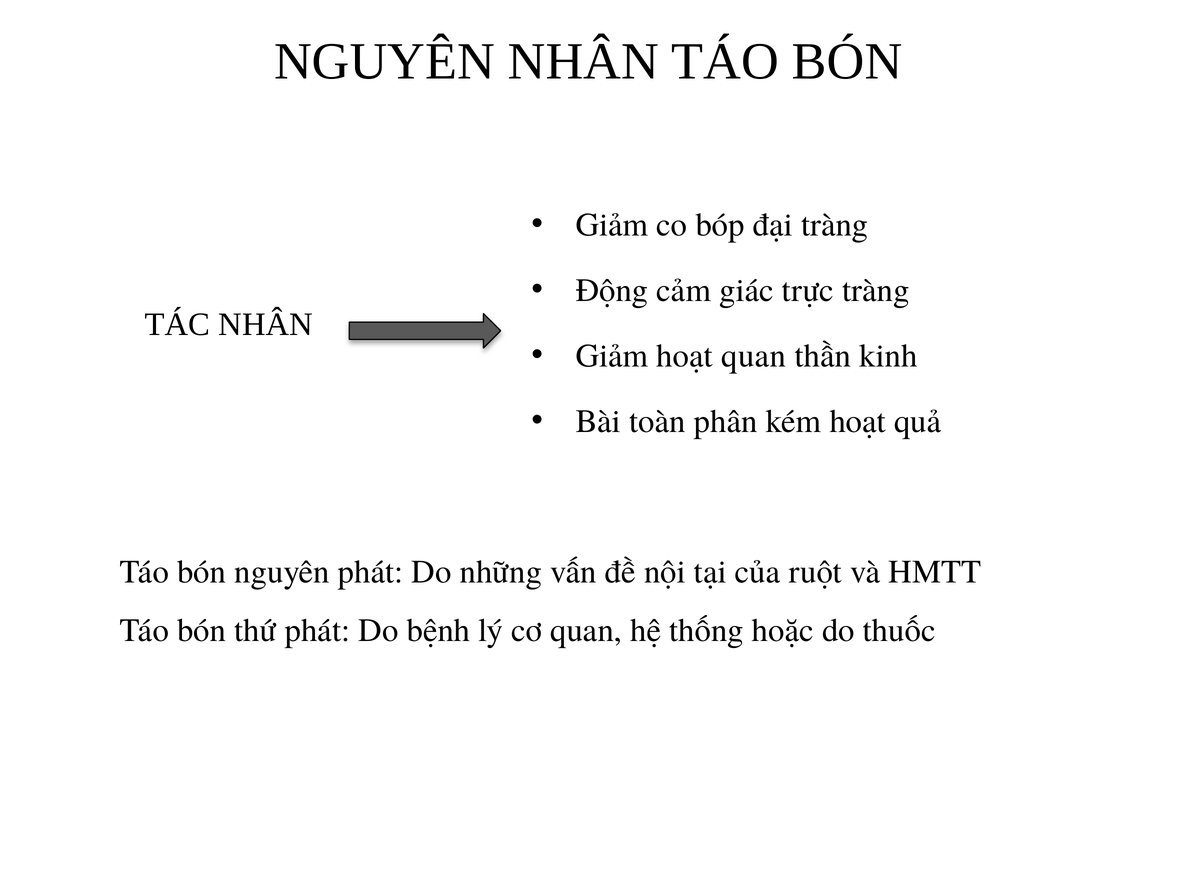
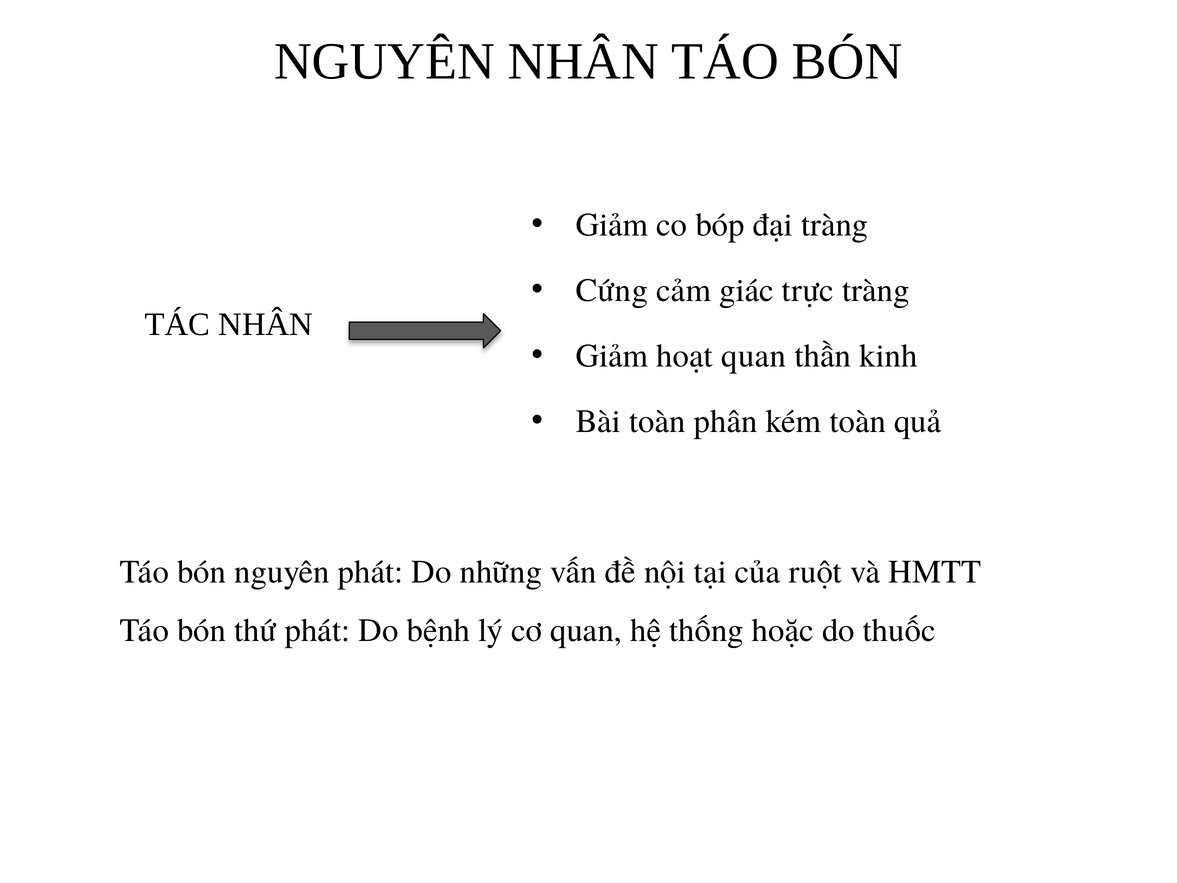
Động: Động -> Cứng (612, 290)
kém hoạt: hoạt -> toàn (858, 421)
